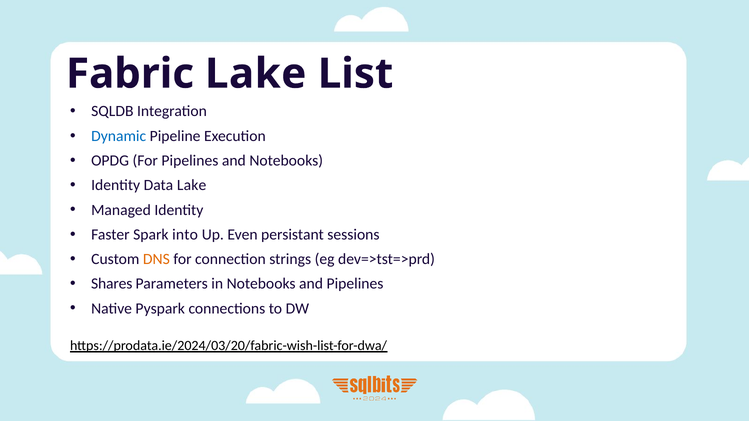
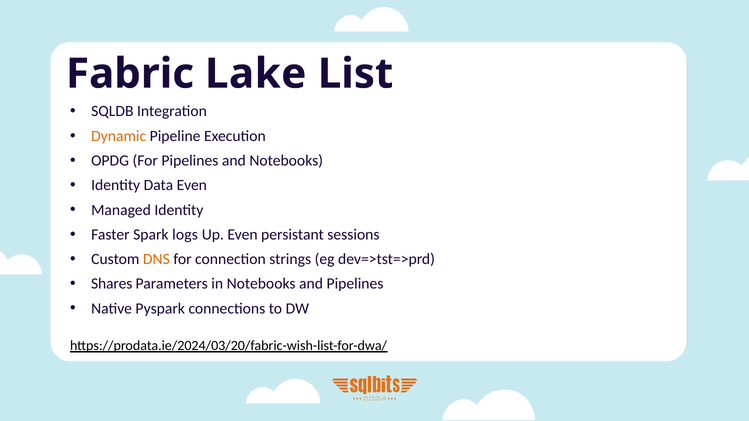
Dynamic colour: blue -> orange (119, 136)
Data Lake: Lake -> Even (192, 185)
into: into -> logs (185, 235)
